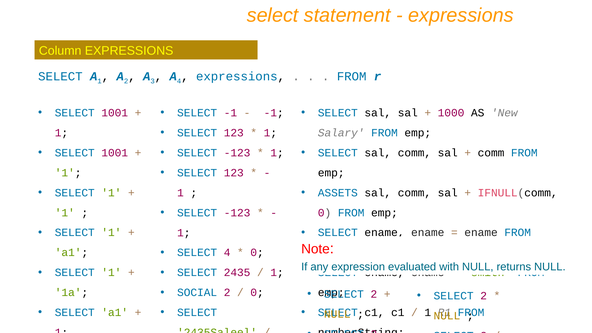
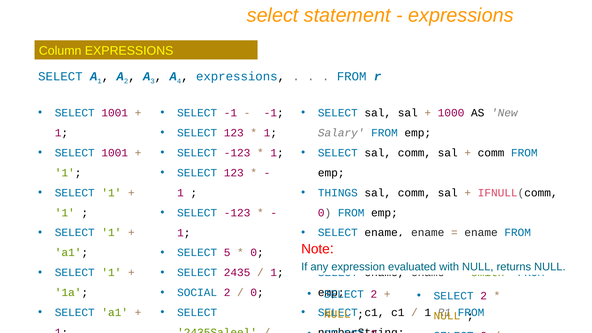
ASSETS: ASSETS -> THINGS (338, 193)
SELECT 4: 4 -> 5 (227, 253)
